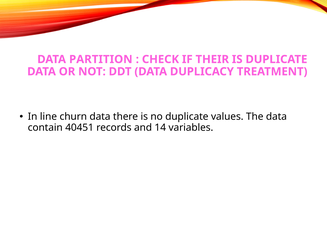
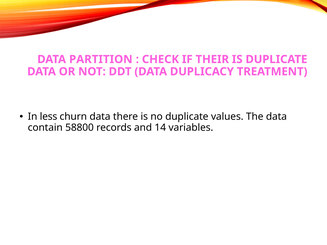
line: line -> less (49, 117)
40451: 40451 -> 58800 (80, 128)
